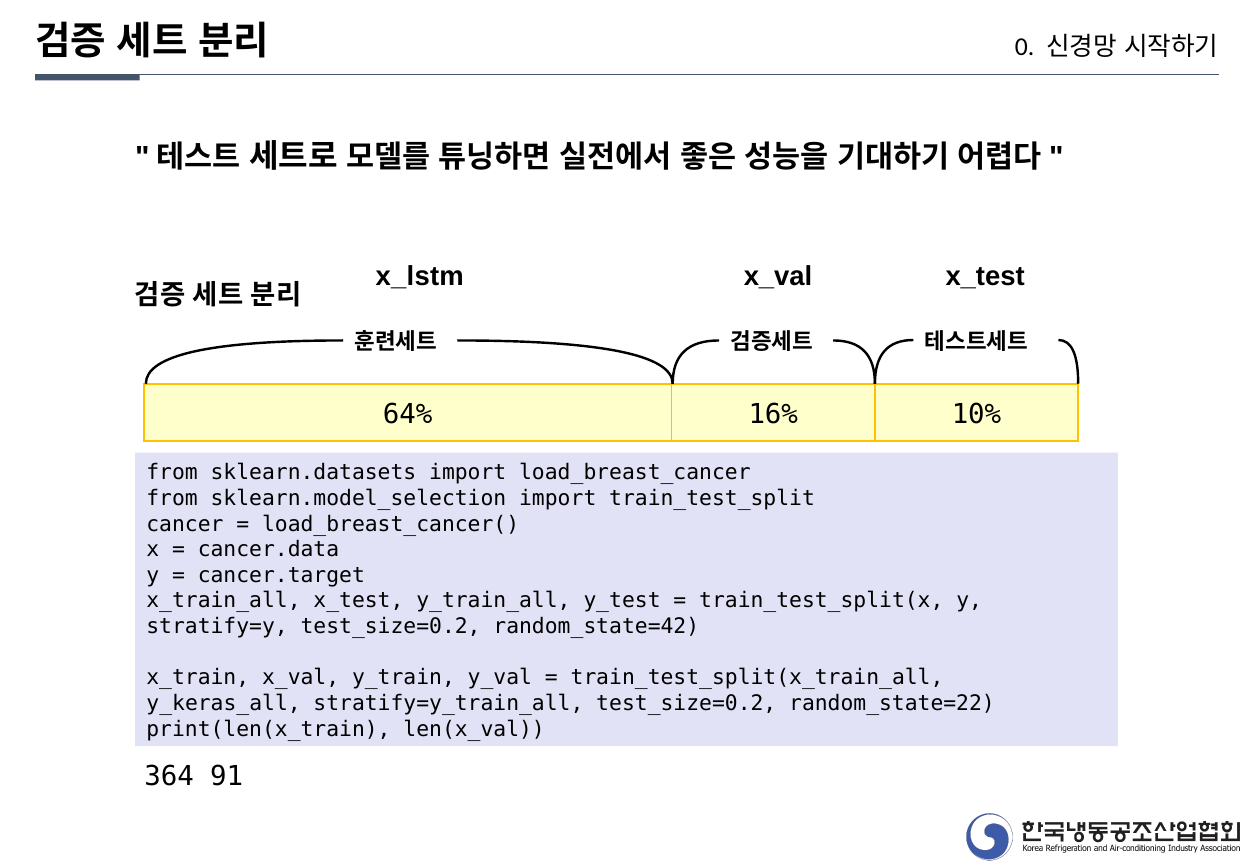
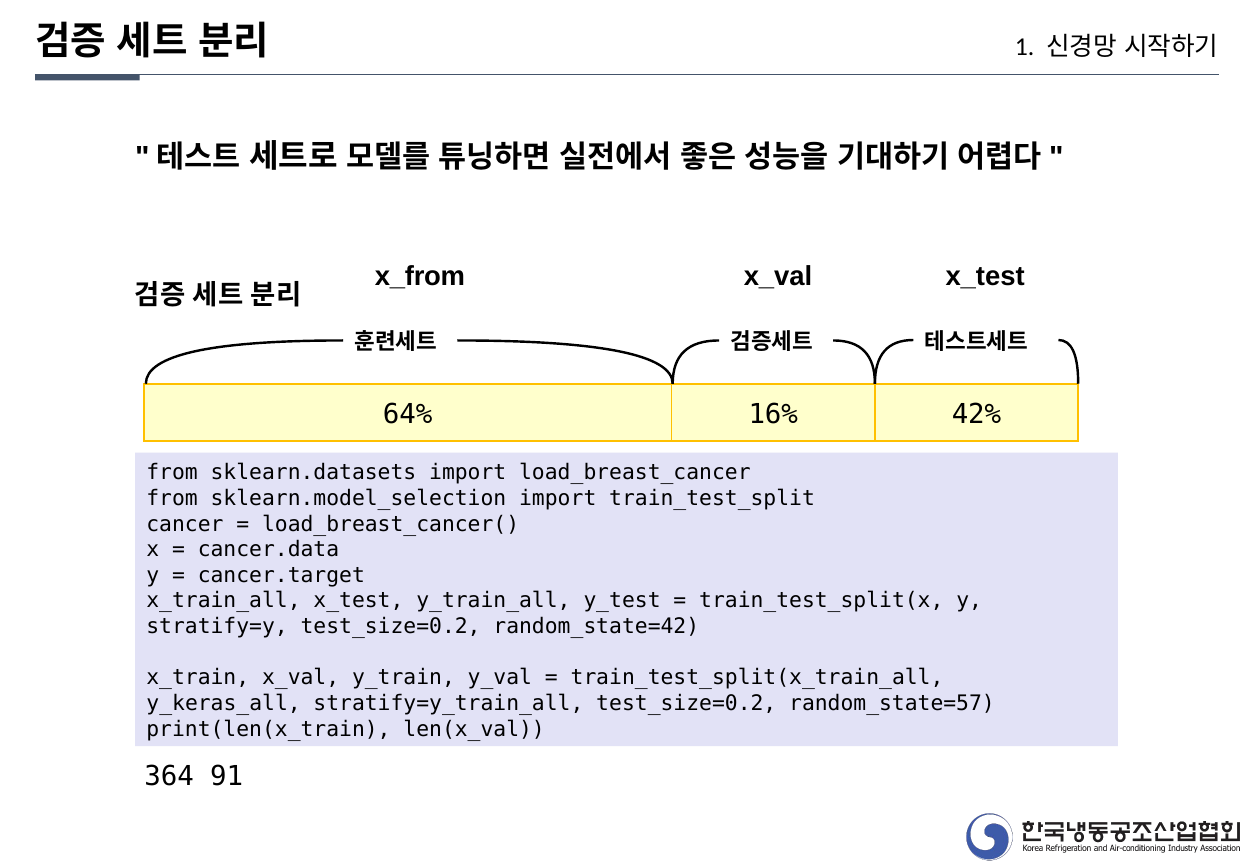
0: 0 -> 1 (1025, 47)
x_lstm: x_lstm -> x_from (420, 276)
10%: 10% -> 42% (976, 414)
random_state=22: random_state=22 -> random_state=57 (892, 703)
